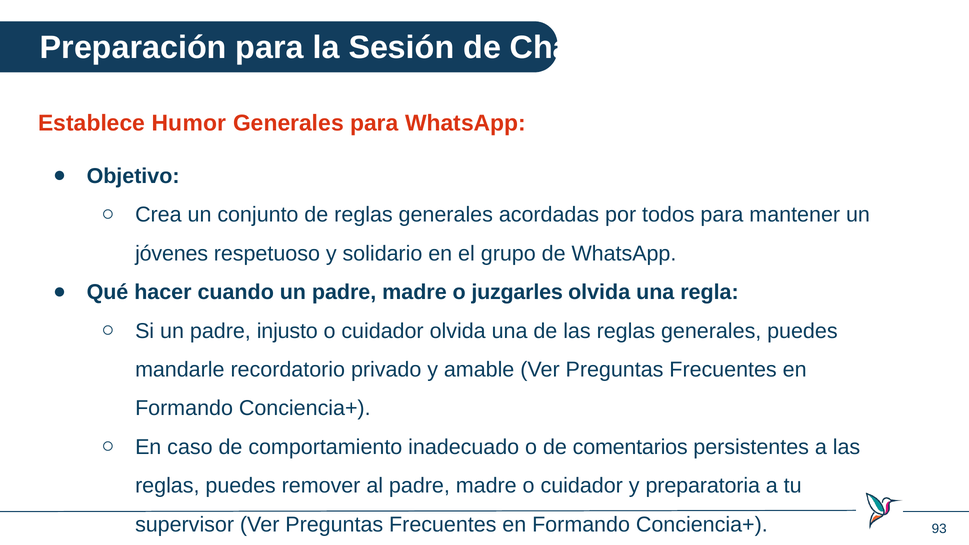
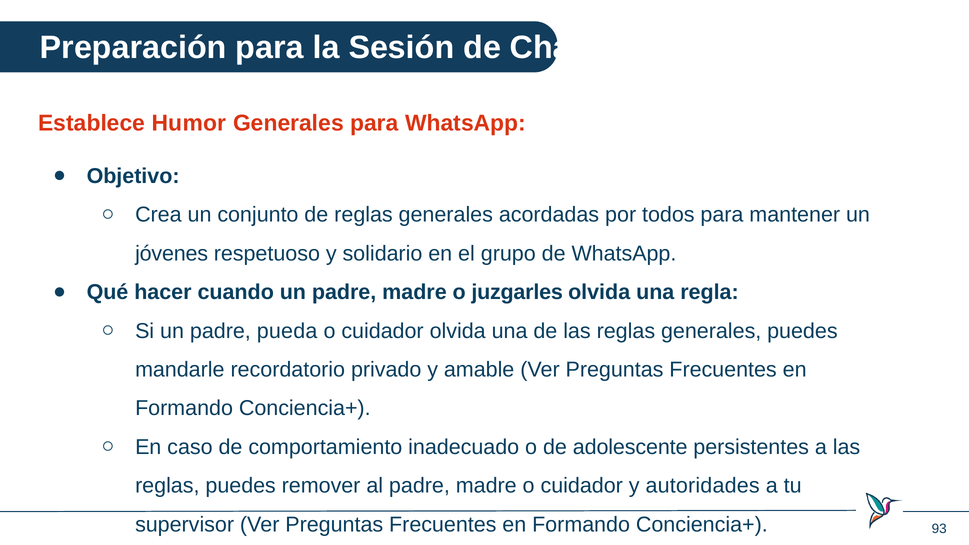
injusto: injusto -> pueda (287, 331)
comentarios: comentarios -> adolescente (630, 447)
preparatoria: preparatoria -> autoridades (703, 486)
